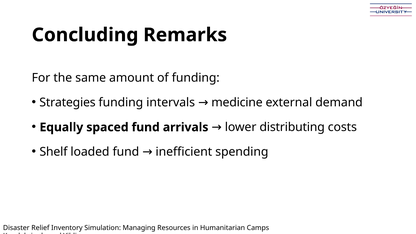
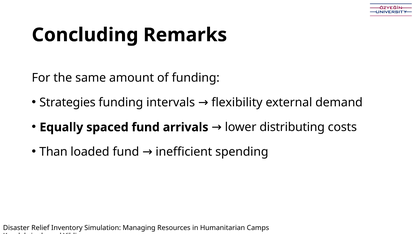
medicine: medicine -> flexibility (237, 103)
Shelf: Shelf -> Than (53, 152)
